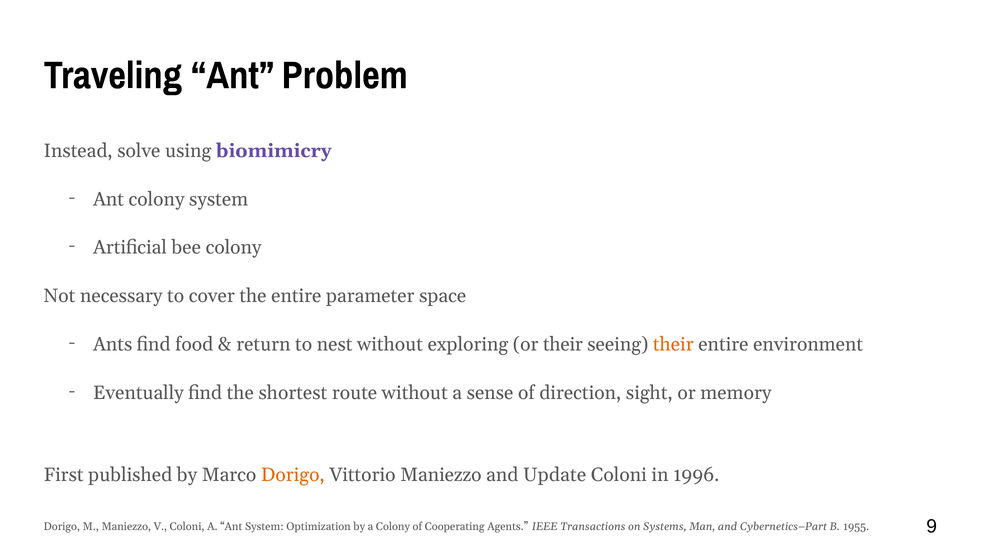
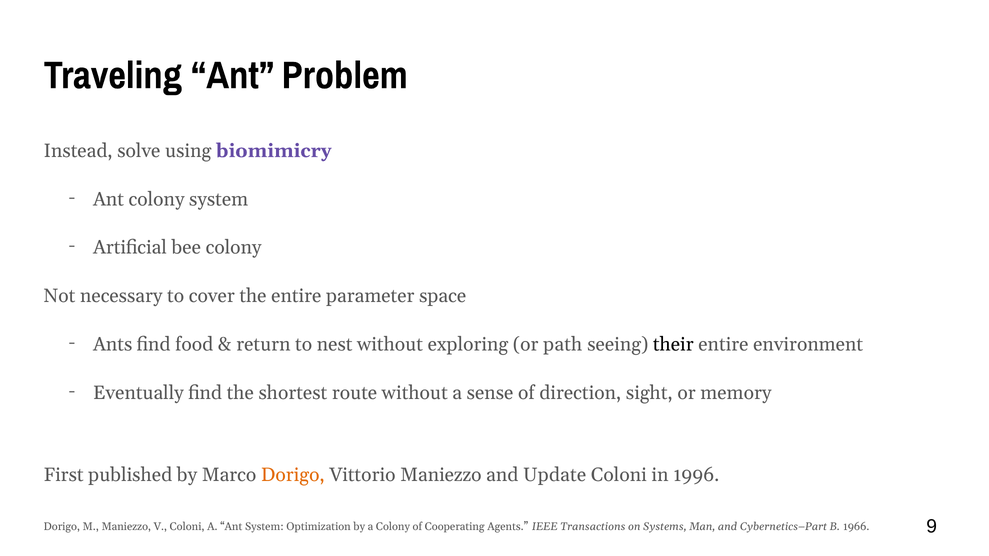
or their: their -> path (563, 345)
their colour: orange -> black (673, 345)
1955: 1955 -> 1966 (856, 527)
